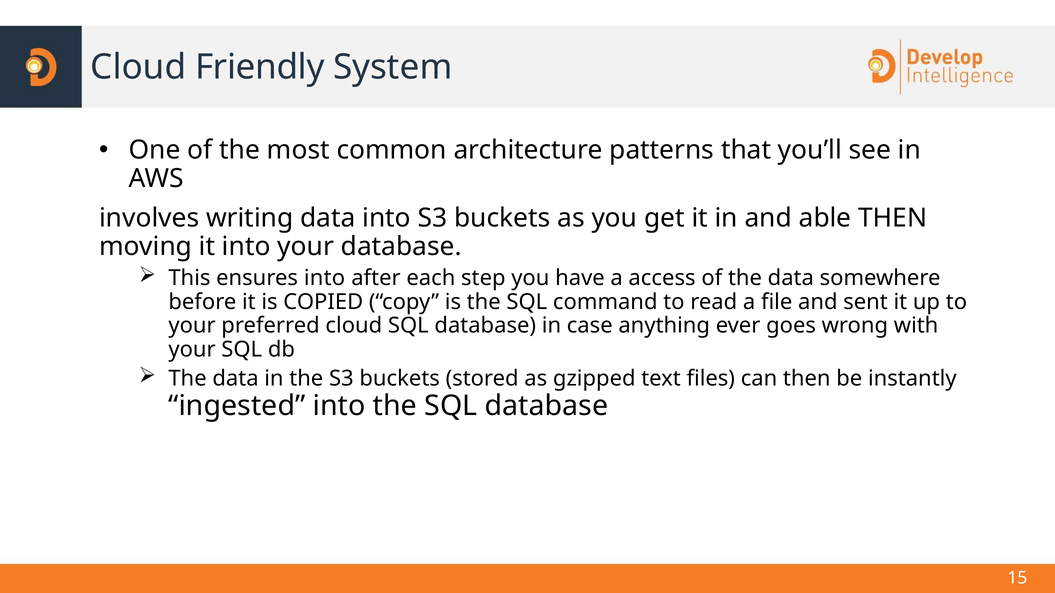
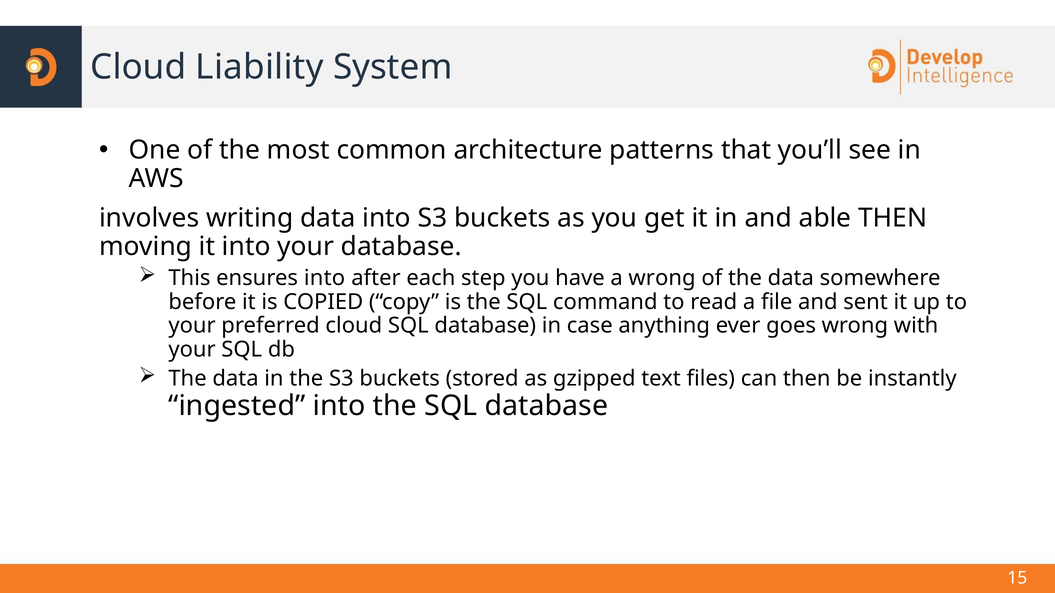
Friendly: Friendly -> Liability (260, 67)
a access: access -> wrong (662, 278)
